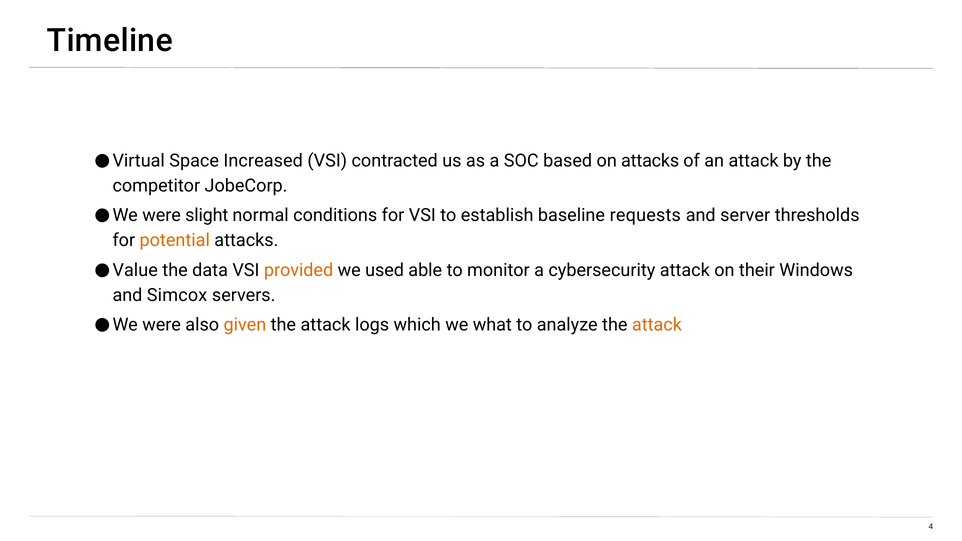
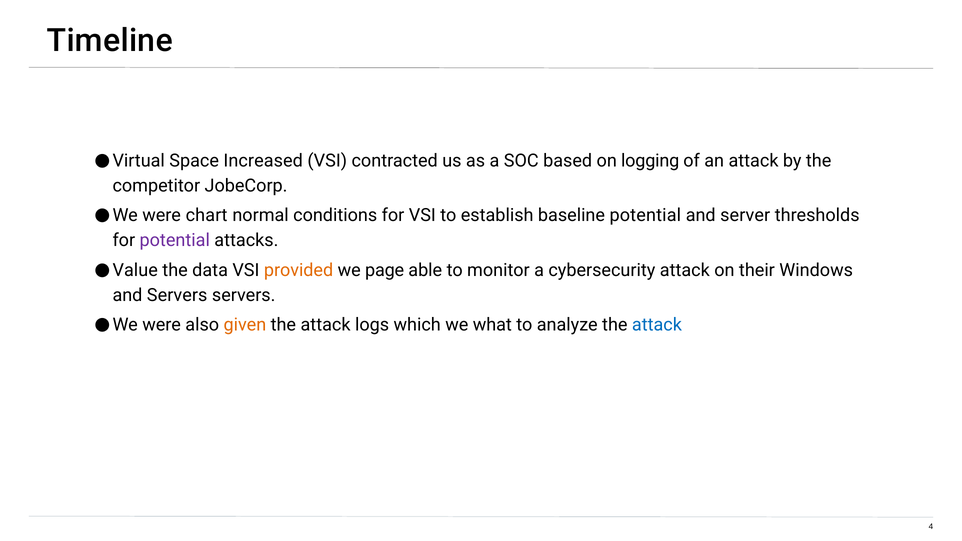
on attacks: attacks -> logging (650, 161)
slight: slight -> chart (207, 216)
baseline requests: requests -> potential (645, 216)
potential colour: orange -> purple (175, 240)
used: used -> page (385, 270)
and Simcox: Simcox -> Servers (177, 295)
attack colour: orange -> blue (657, 325)
